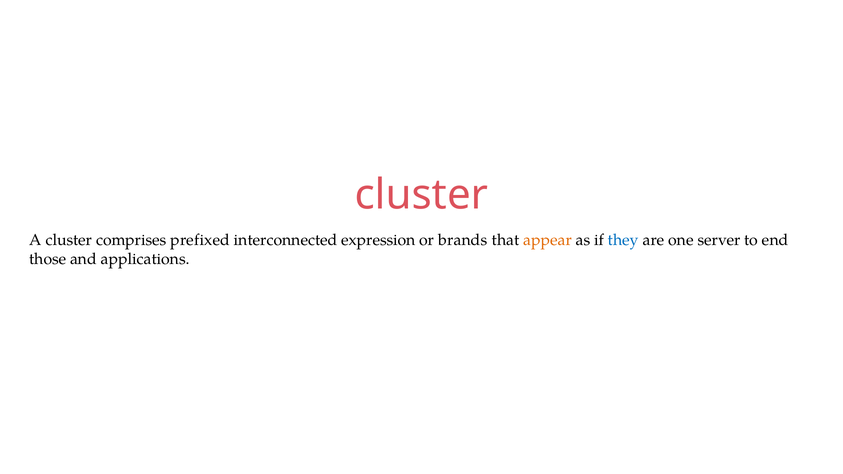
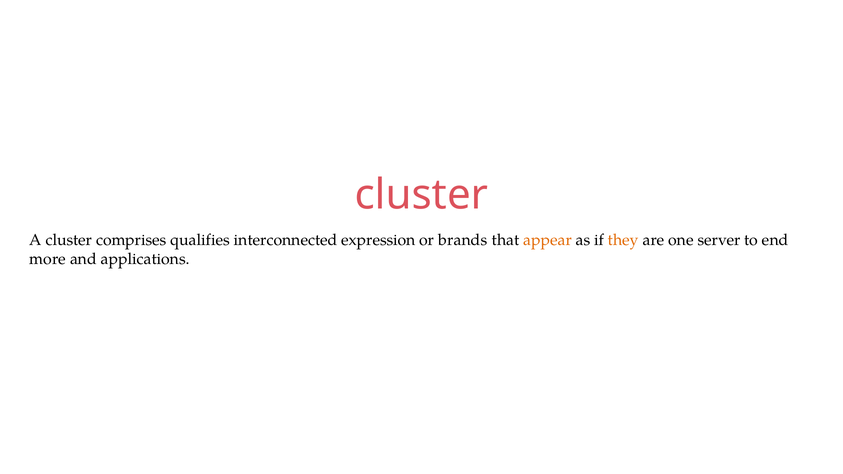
prefixed: prefixed -> qualifies (200, 240)
they colour: blue -> orange (623, 240)
those: those -> more (48, 259)
